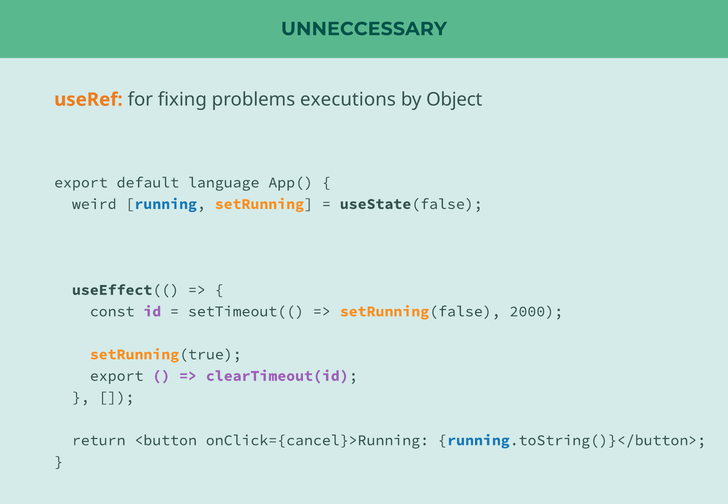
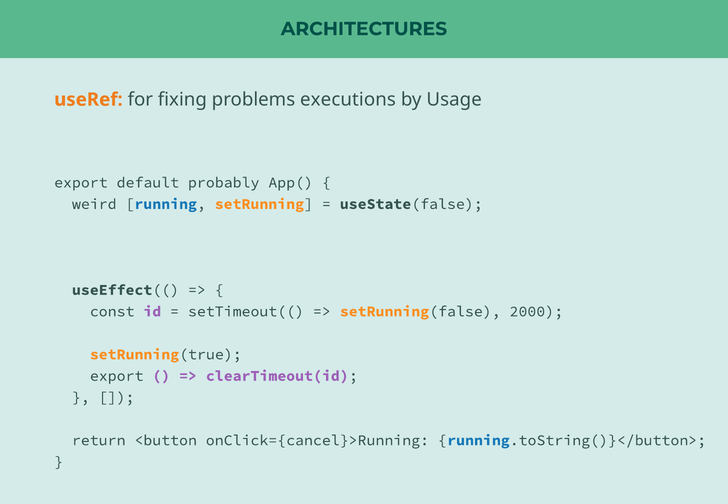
UNNECCESSARY: UNNECCESSARY -> ARCHITECTURES (364, 29)
Object: Object -> Usage (454, 100)
language: language -> probably (224, 182)
